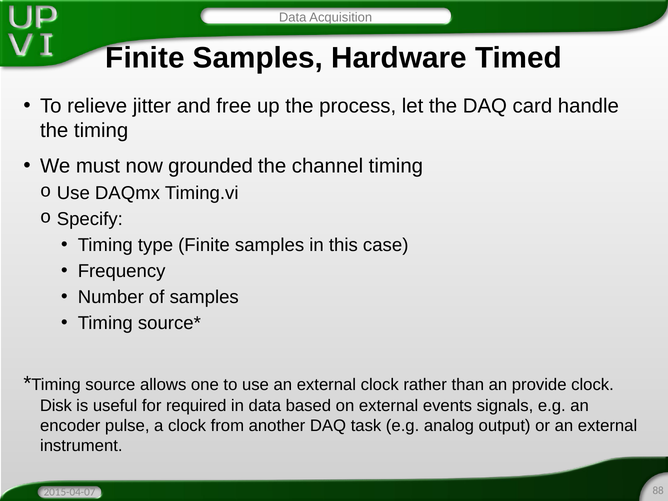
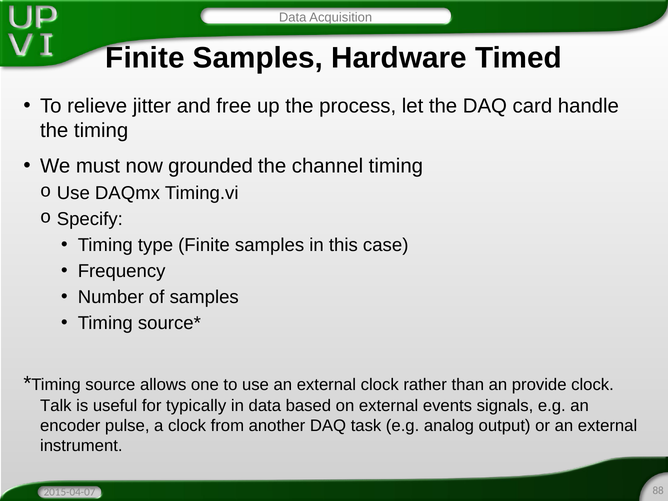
Disk: Disk -> Talk (56, 406)
required: required -> typically (196, 406)
